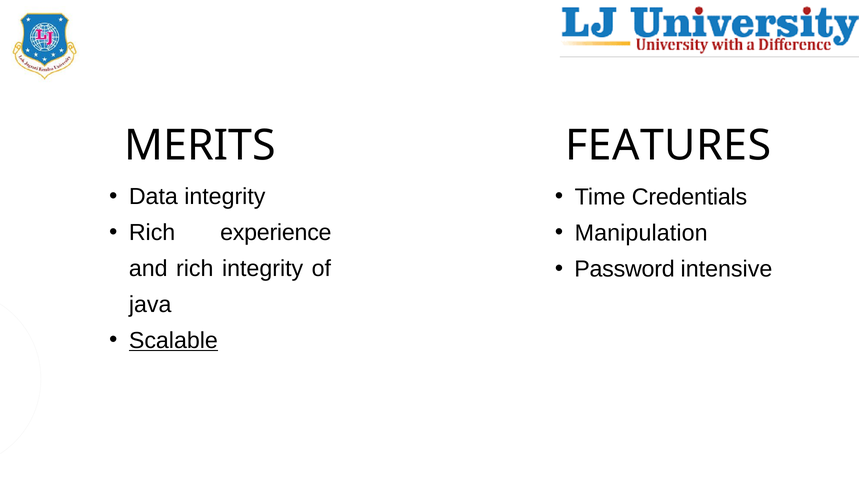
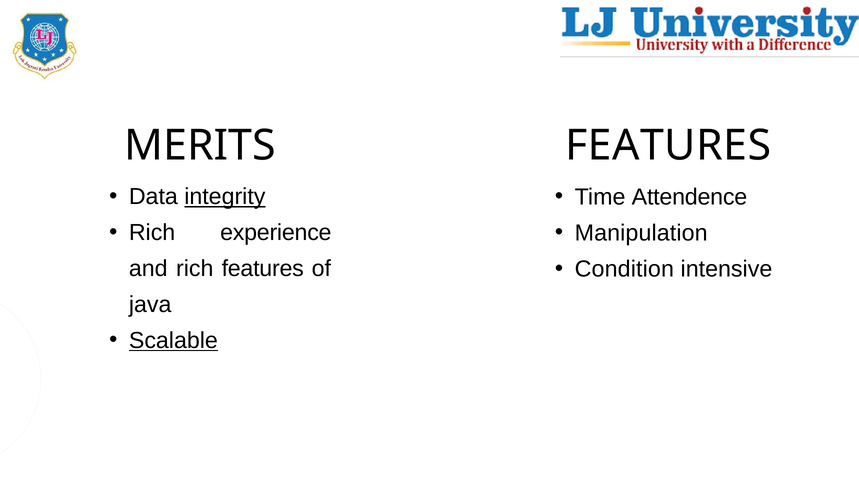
integrity underline: none -> present (225, 197)
Credentials: Credentials -> Attendence (690, 197)
Password: Password -> Condition (624, 269)
rich integrity: integrity -> features (263, 269)
